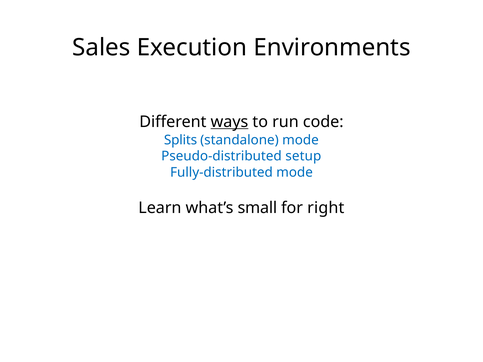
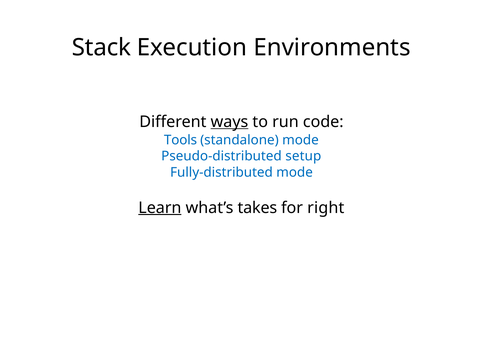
Sales: Sales -> Stack (101, 48)
Splits: Splits -> Tools (181, 140)
Learn underline: none -> present (160, 208)
small: small -> takes (257, 208)
